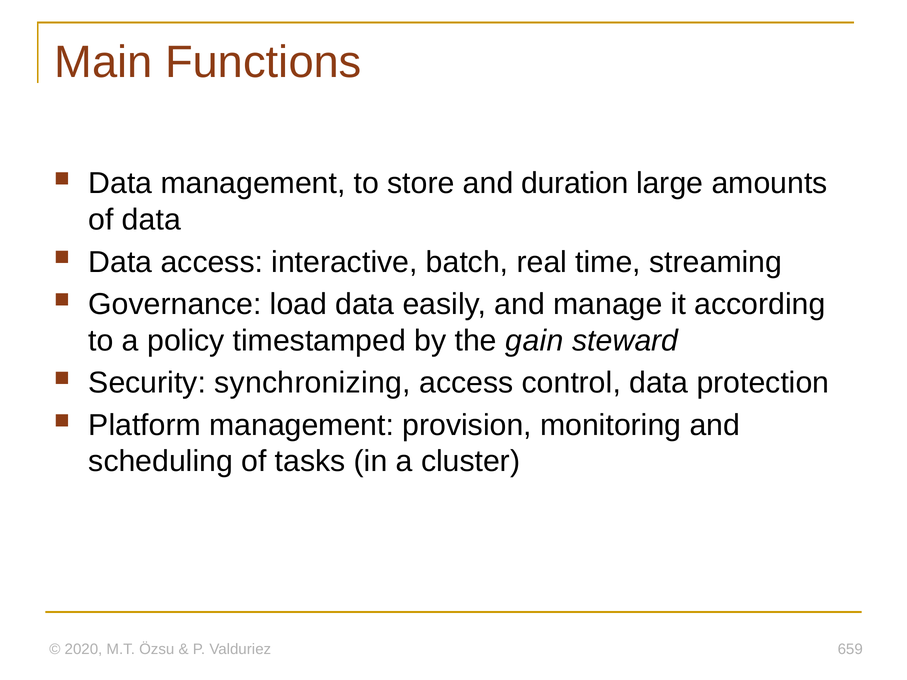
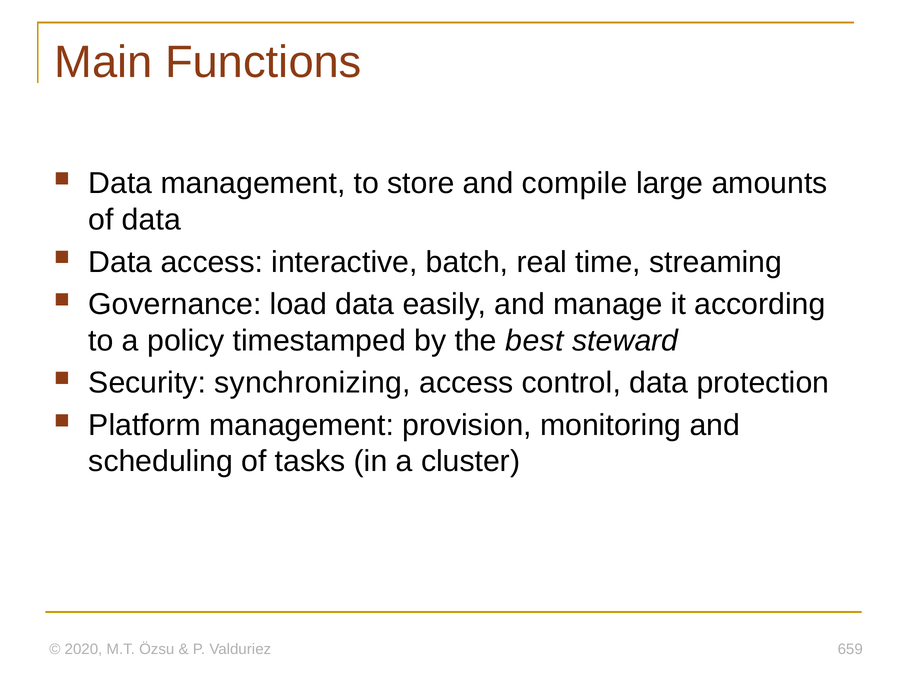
duration: duration -> compile (575, 184)
gain: gain -> best (534, 341)
